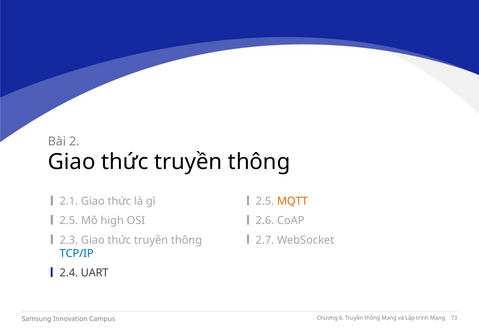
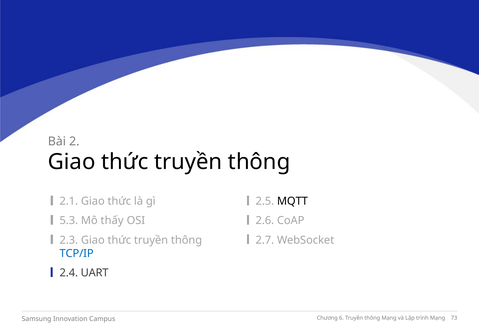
MQTT colour: orange -> black (292, 201)
2.5: 2.5 -> 5.3 (69, 220)
high: high -> thấy (112, 220)
